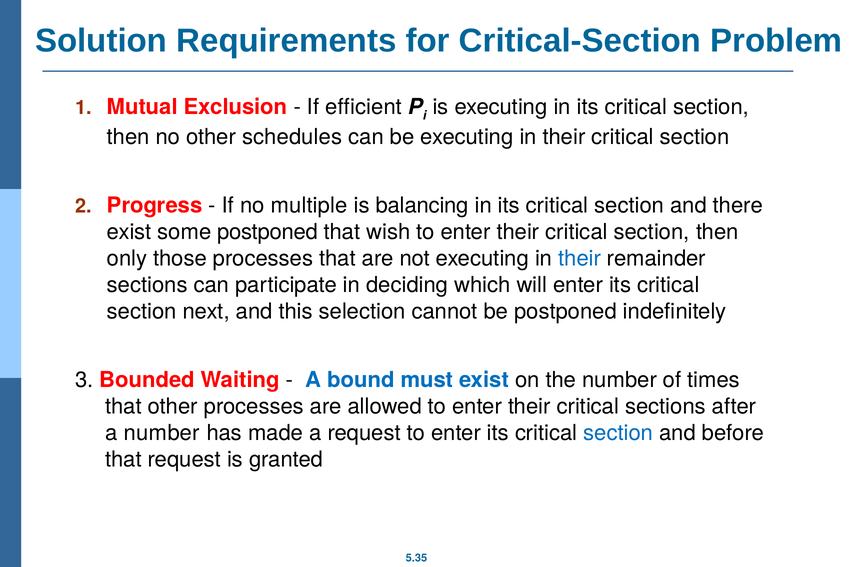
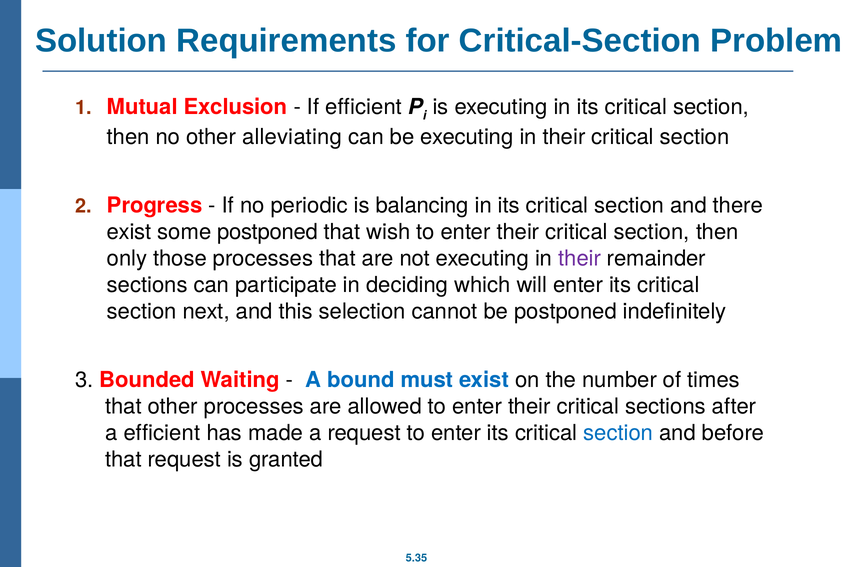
schedules: schedules -> alleviating (292, 137)
multiple: multiple -> periodic (309, 205)
their colour: blue -> purple (580, 258)
a number: number -> efficient (162, 433)
